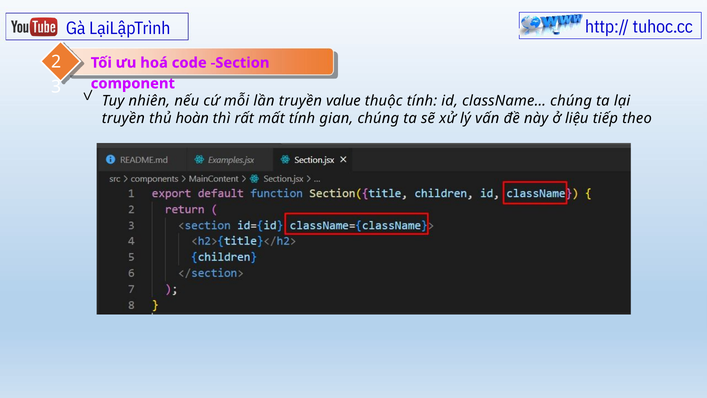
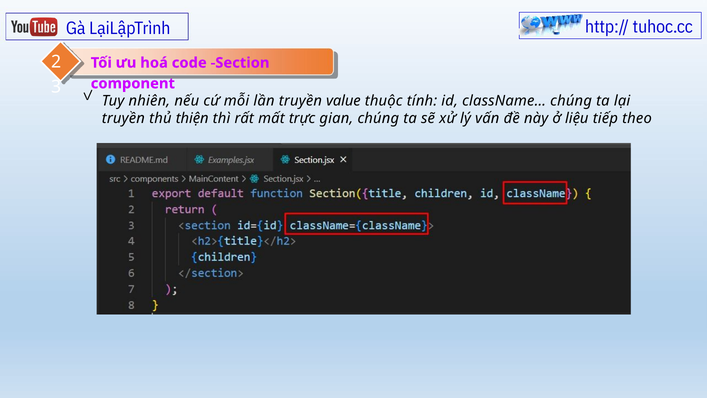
hoàn: hoàn -> thiện (192, 118)
mất tính: tính -> trực (302, 118)
